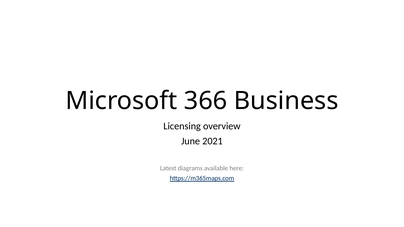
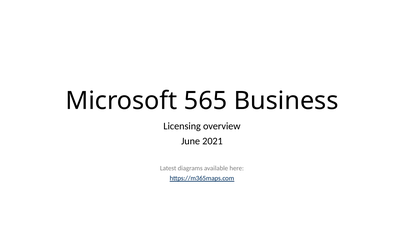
366: 366 -> 565 (206, 101)
